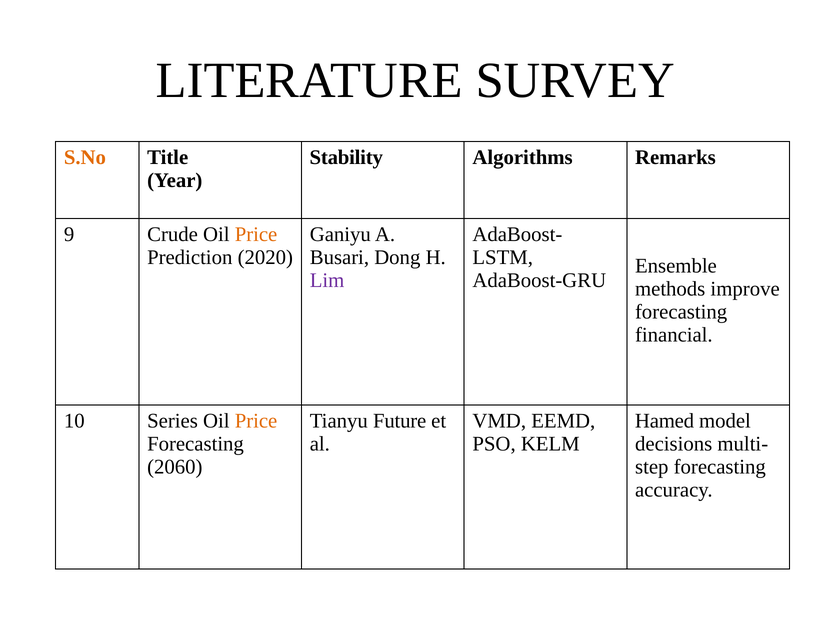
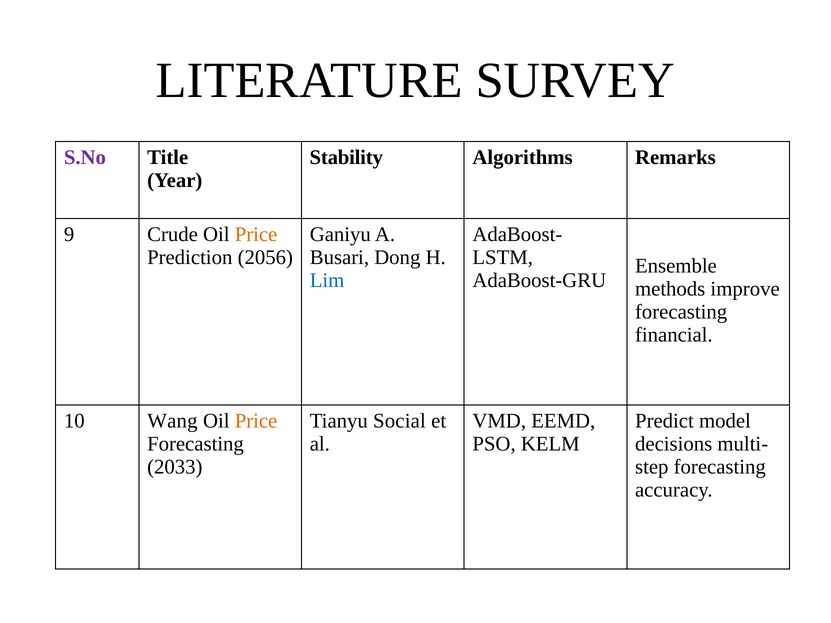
S.No colour: orange -> purple (85, 157)
2020: 2020 -> 2056 (265, 258)
Lim colour: purple -> blue (327, 281)
Series: Series -> Wang (172, 421)
Future: Future -> Social (399, 421)
Hamed: Hamed -> Predict (664, 421)
2060: 2060 -> 2033 (175, 467)
